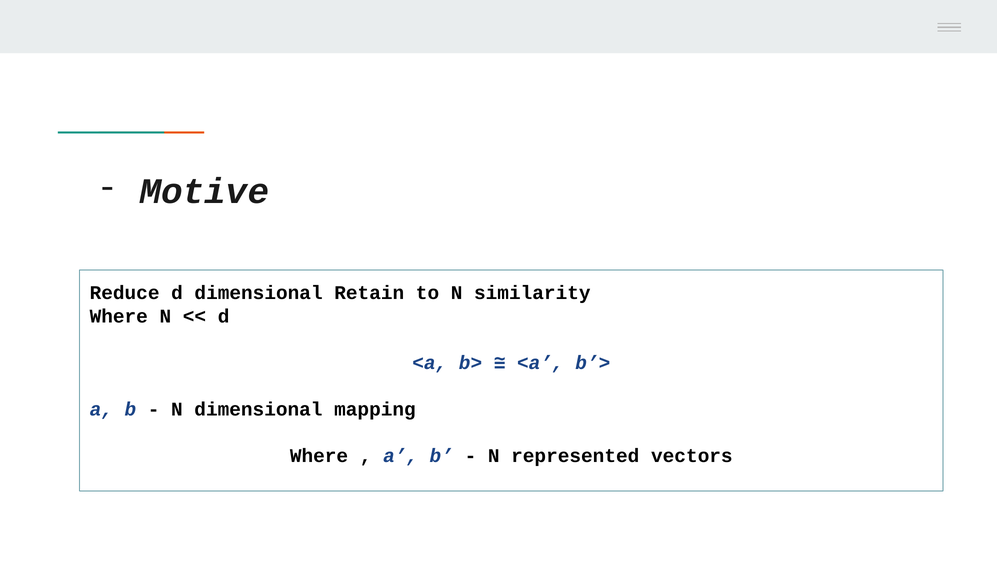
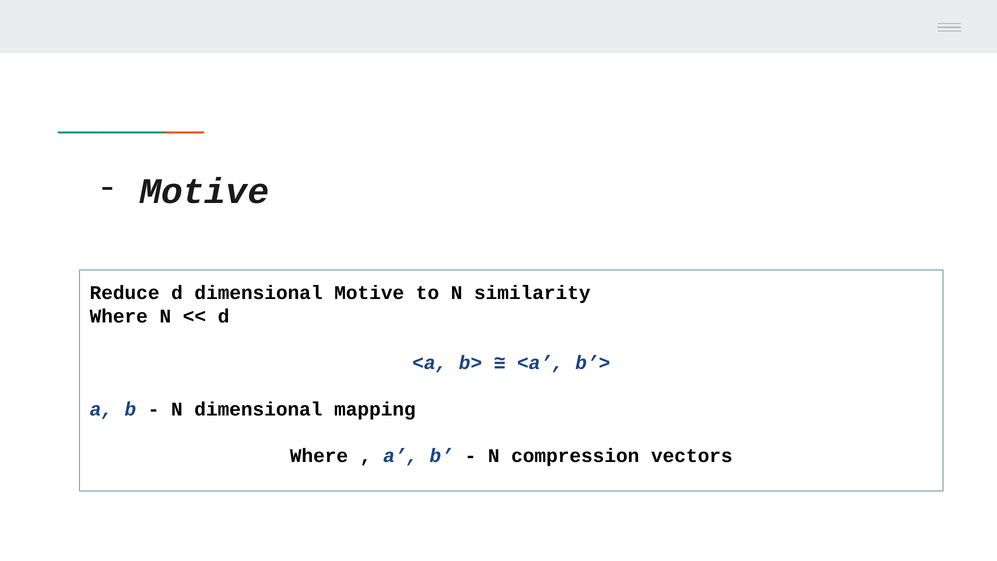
dimensional Retain: Retain -> Motive (369, 293)
represented: represented -> compression (575, 456)
